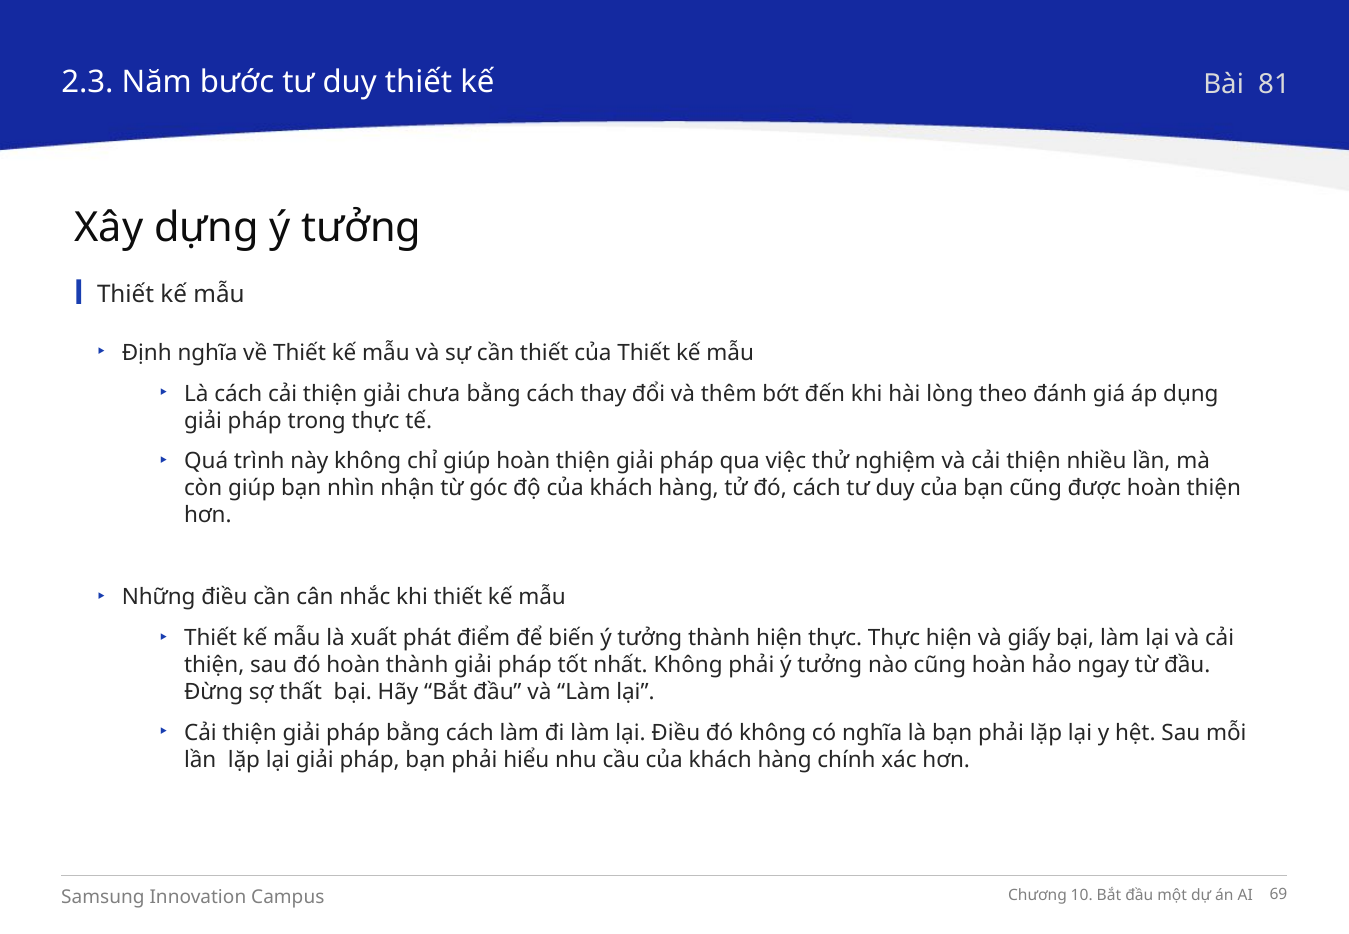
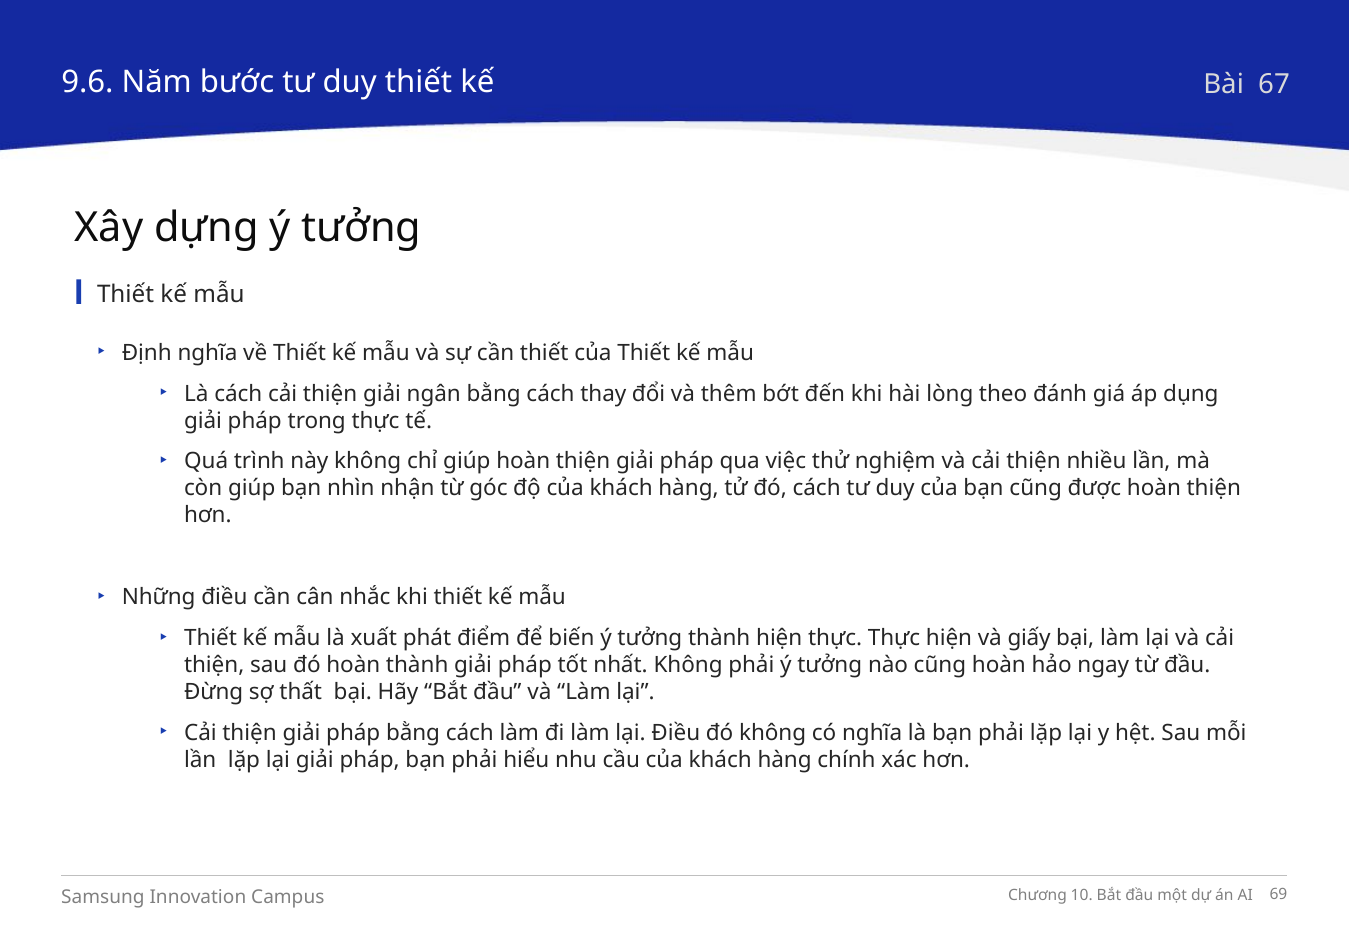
2.3: 2.3 -> 9.6 (87, 82)
81: 81 -> 67 (1274, 84)
chưa: chưa -> ngân (434, 394)
